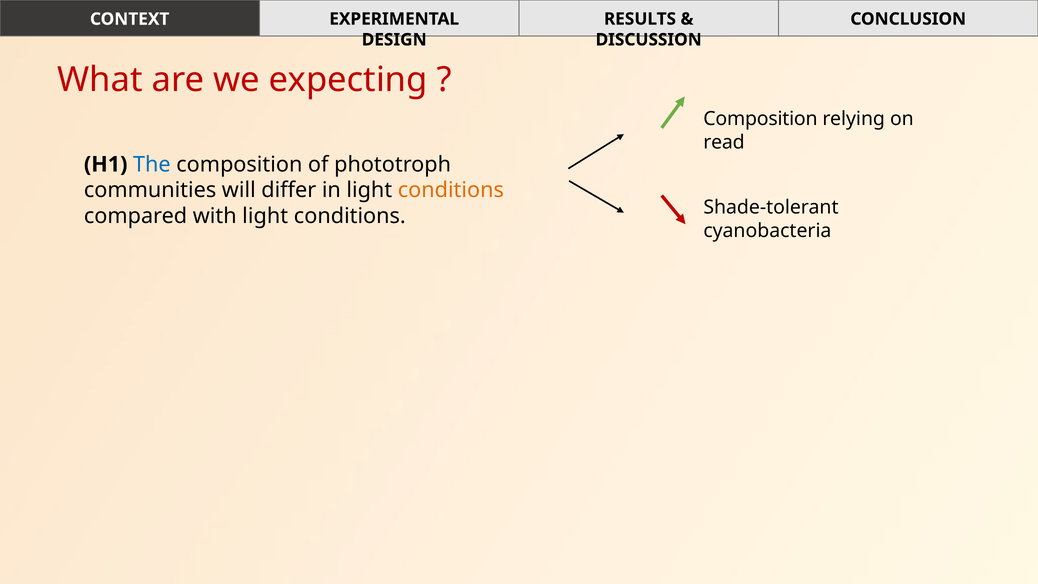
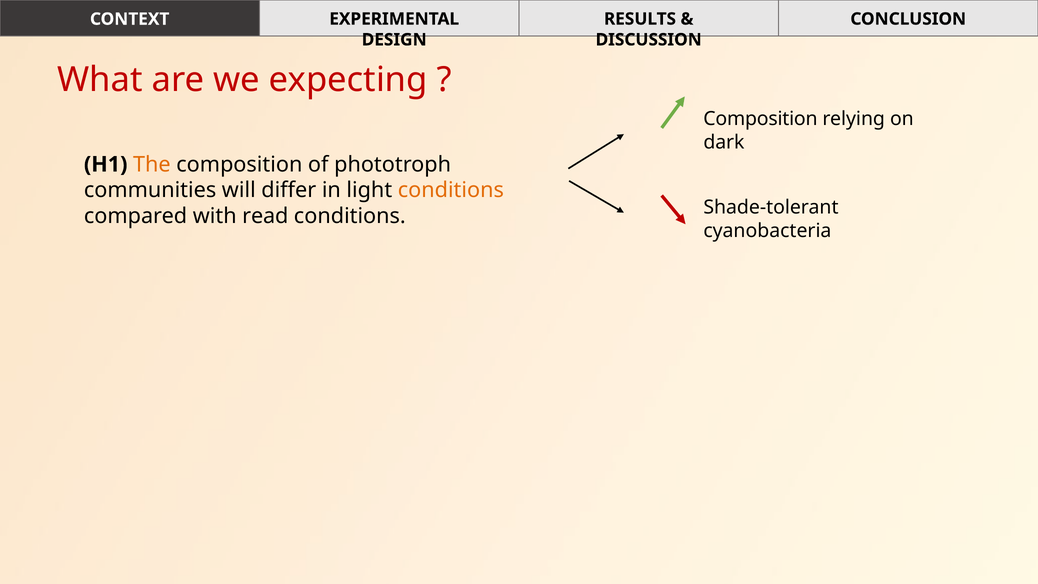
read: read -> dark (724, 142)
The colour: blue -> orange (152, 164)
with light: light -> read (265, 216)
